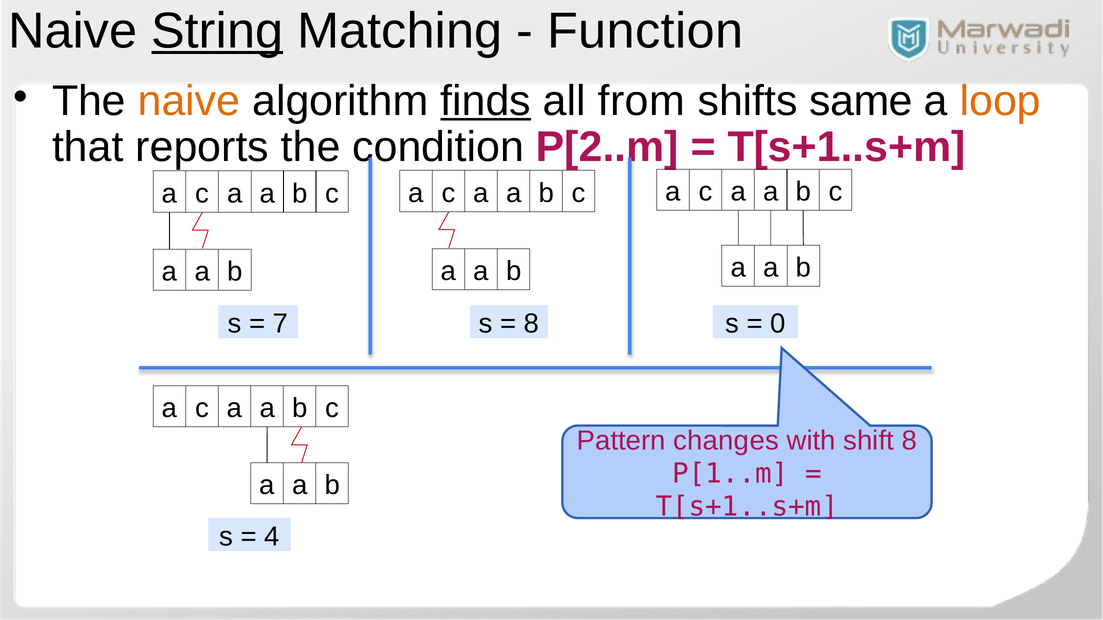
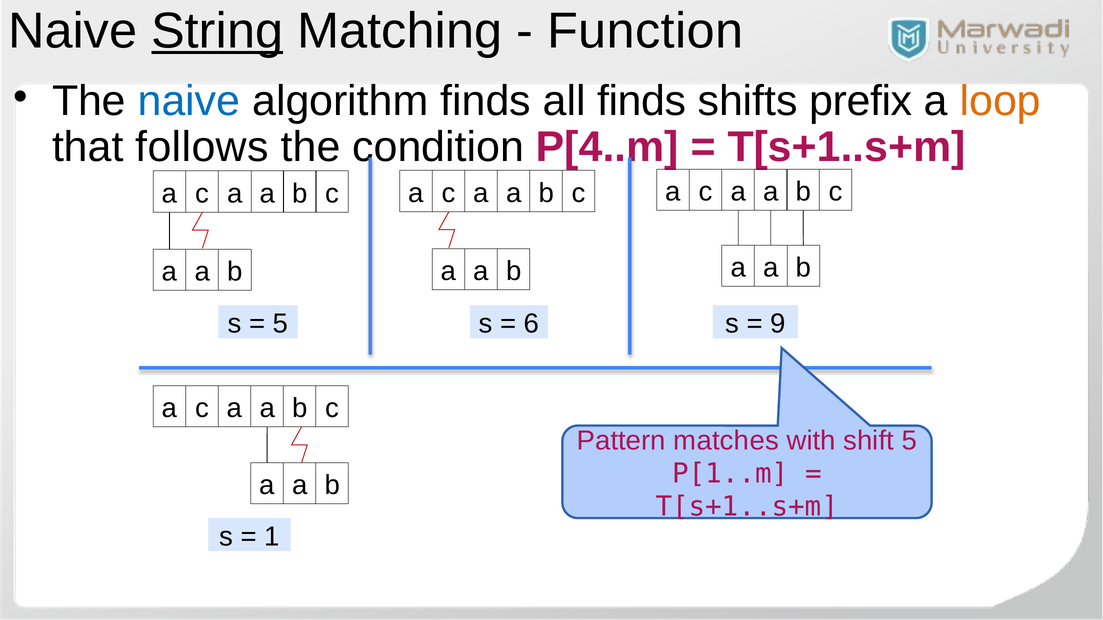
naive colour: orange -> blue (189, 101)
finds underline: present -> none (486, 101)
all from: from -> finds (642, 101)
same: same -> prefix (861, 101)
reports: reports -> follows (202, 147)
P[2..m: P[2..m -> P[4..m (607, 147)
7: 7 -> 5 (281, 324)
8: 8 -> 6 (531, 324)
0: 0 -> 9 (778, 324)
changes: changes -> matches (726, 441)
shift 8: 8 -> 5 (909, 441)
4: 4 -> 1 (272, 537)
